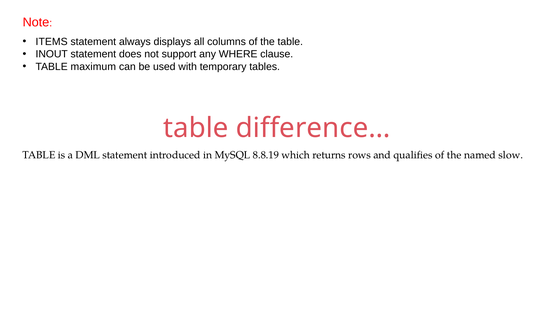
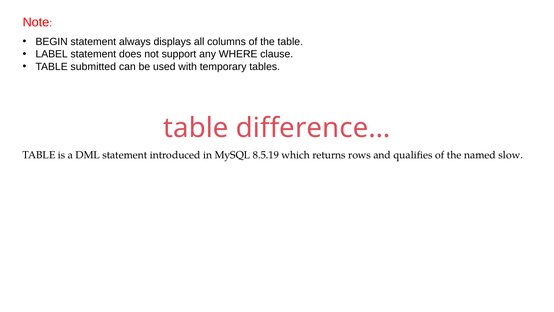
ITEMS: ITEMS -> BEGIN (52, 42)
INOUT: INOUT -> LABEL (52, 54)
maximum: maximum -> submitted (93, 67)
8.8.19: 8.8.19 -> 8.5.19 (266, 155)
